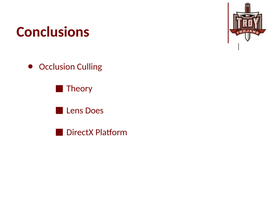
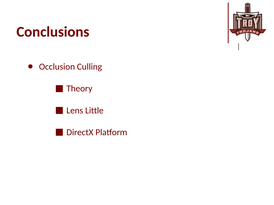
Does: Does -> Little (94, 111)
